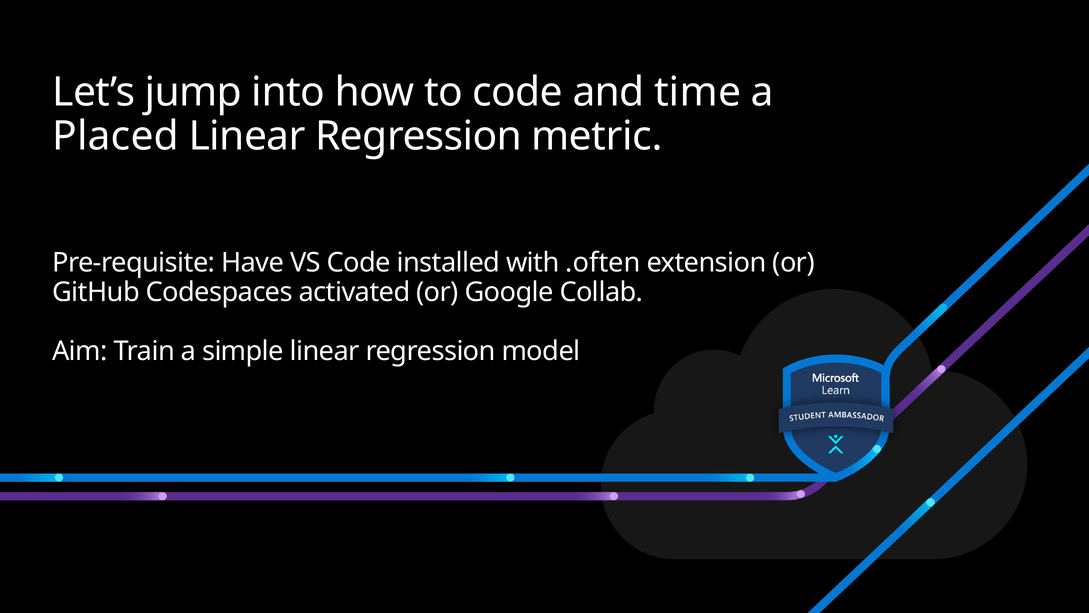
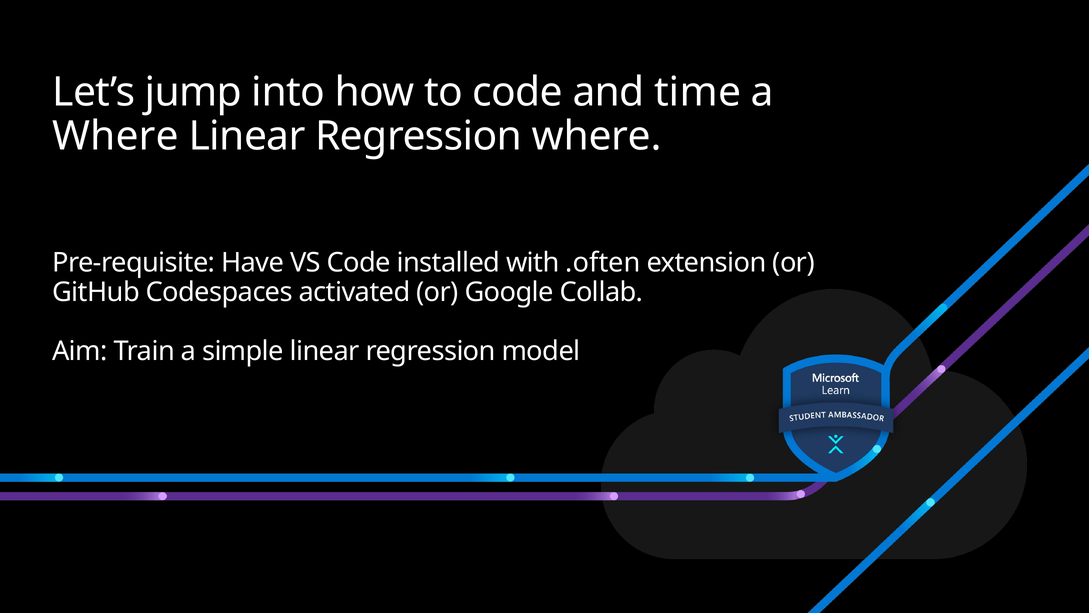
Placed: Placed -> Where (116, 136)
Regression metric: metric -> where (597, 136)
